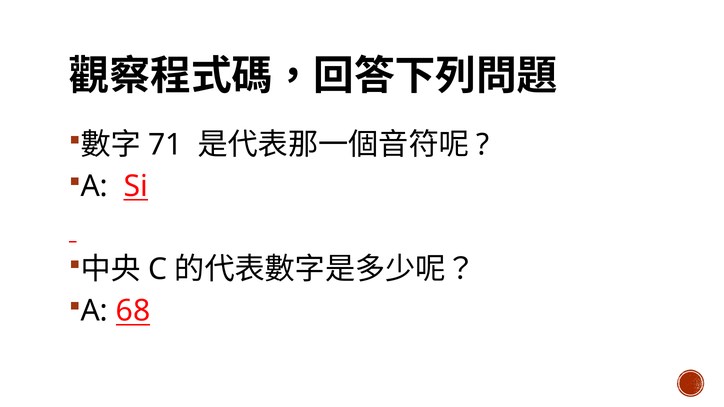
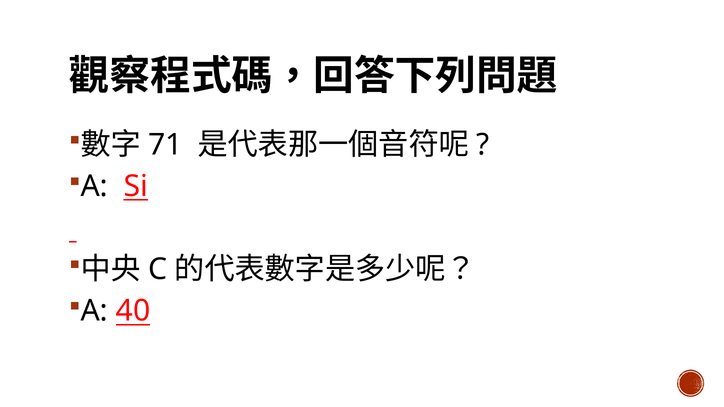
68: 68 -> 40 (133, 311)
